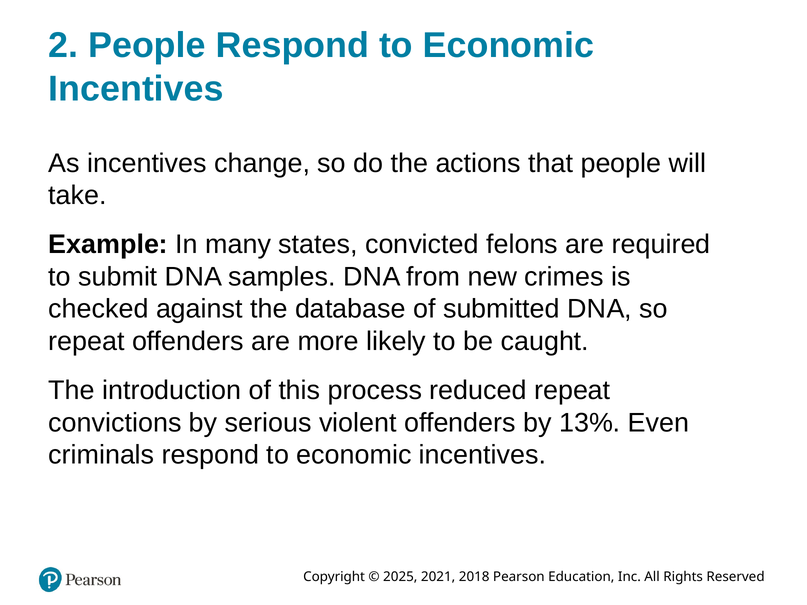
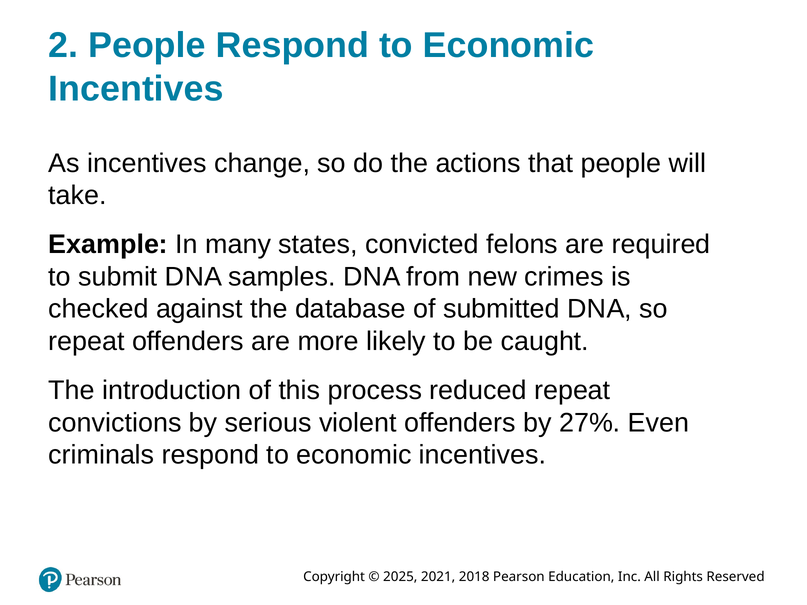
13%: 13% -> 27% (590, 423)
